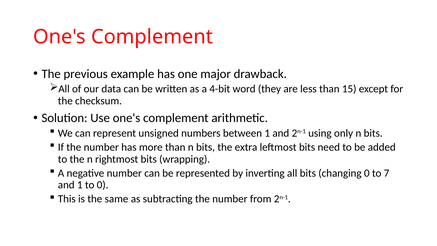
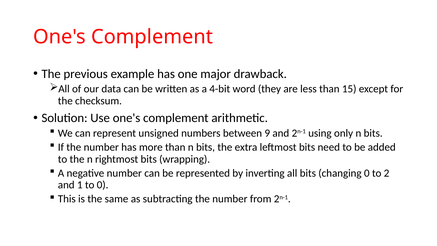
between 1: 1 -> 9 (267, 133)
7: 7 -> 2 (387, 173)
